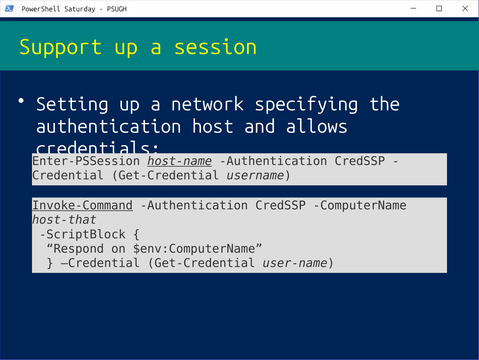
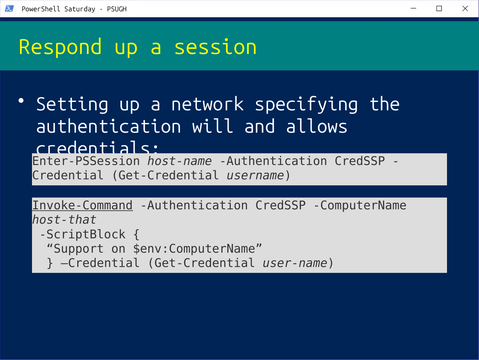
Support: Support -> Respond (61, 47)
host: host -> will (213, 126)
host-name underline: present -> none (180, 161)
Respond: Respond -> Support (75, 248)
